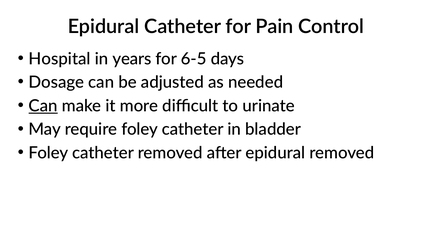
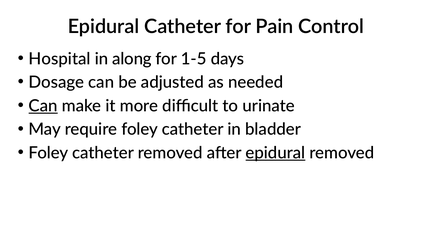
years: years -> along (132, 59)
6-5: 6-5 -> 1-5 (194, 59)
epidural underline: none -> present (275, 153)
